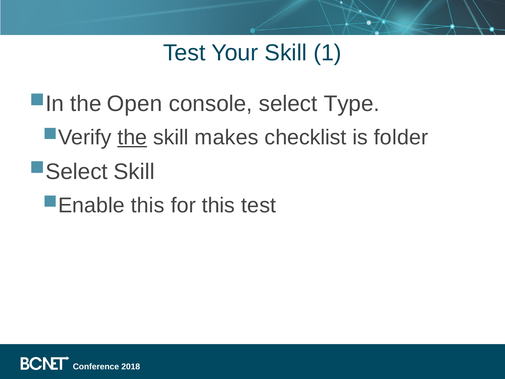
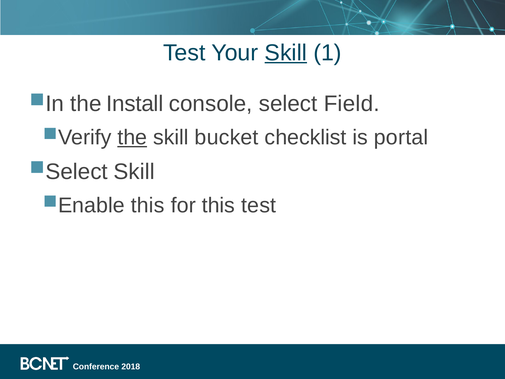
Skill underline: none -> present (286, 53)
Open: Open -> Install (135, 104)
Type: Type -> Field (352, 104)
makes: makes -> bucket (227, 137)
folder: folder -> portal (401, 137)
